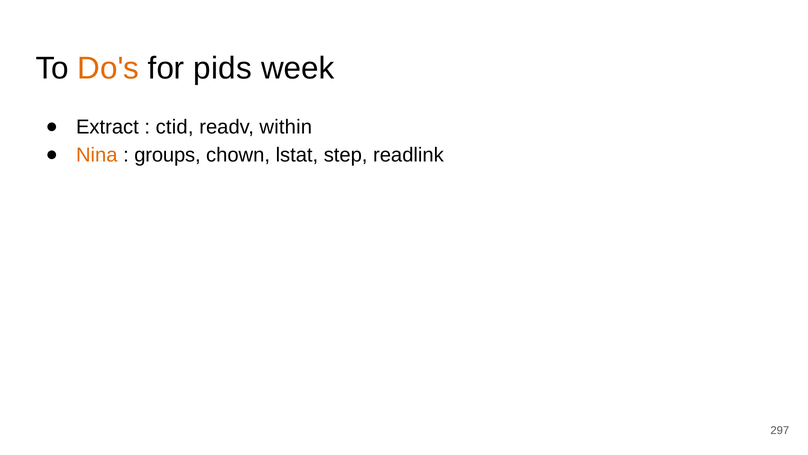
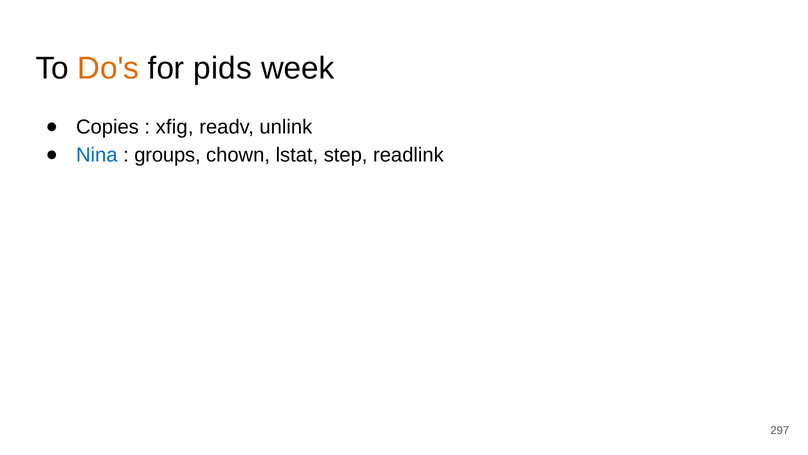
Extract: Extract -> Copies (107, 127)
ctid: ctid -> xfig (175, 127)
within: within -> unlink (286, 127)
Nina colour: orange -> blue (97, 155)
